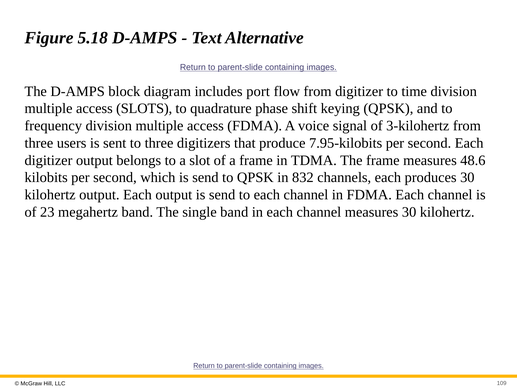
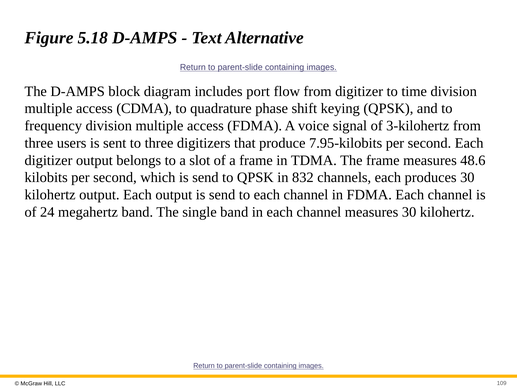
SLOTS: SLOTS -> CDMA (144, 108)
23: 23 -> 24 (47, 212)
